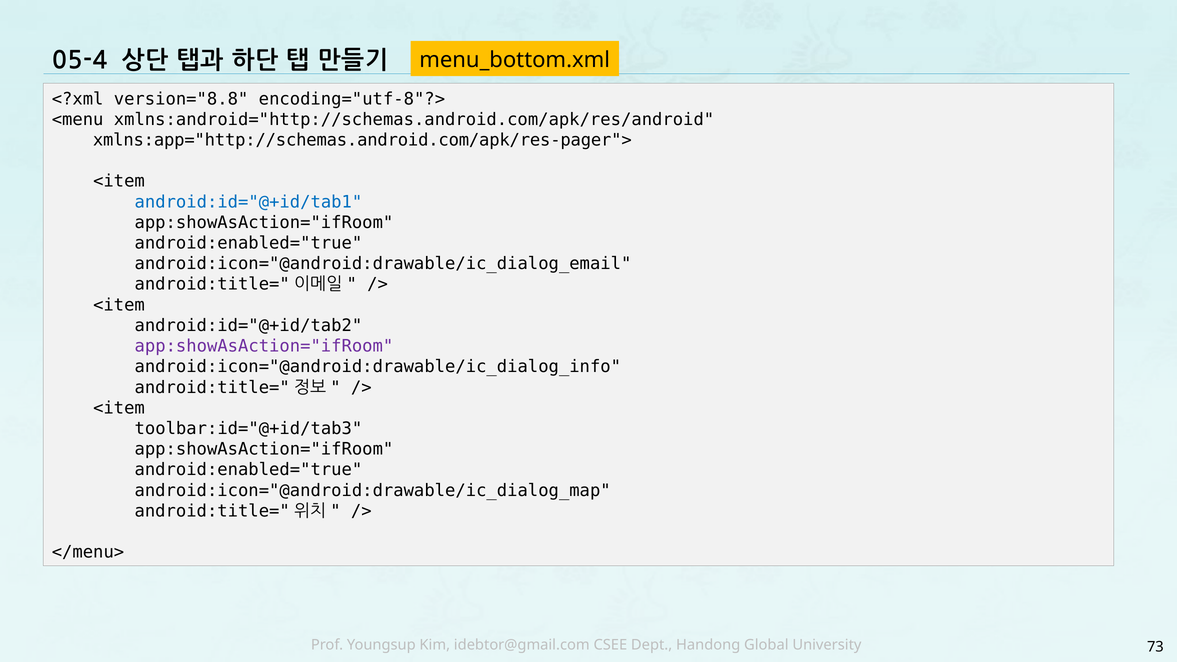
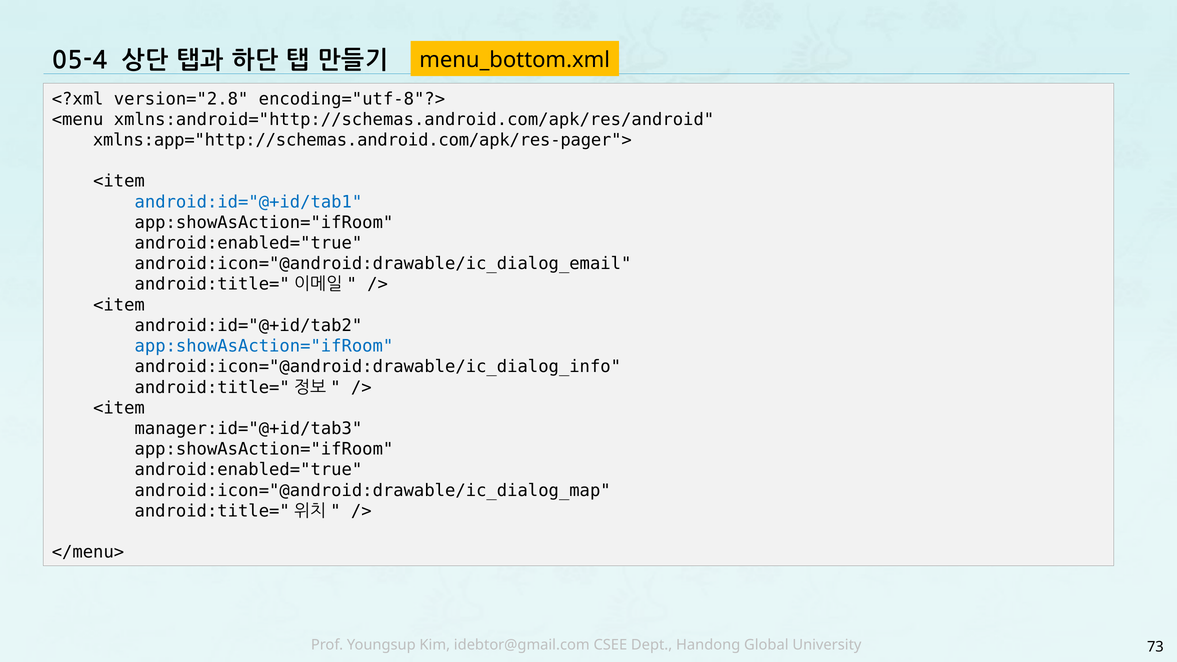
version="8.8: version="8.8 -> version="2.8 (181, 99)
app:showAsAction="ifRoom colour: purple -> blue (264, 346)
toolbar:id="@+id/tab3: toolbar:id="@+id/tab3 -> manager:id="@+id/tab3 (248, 429)
